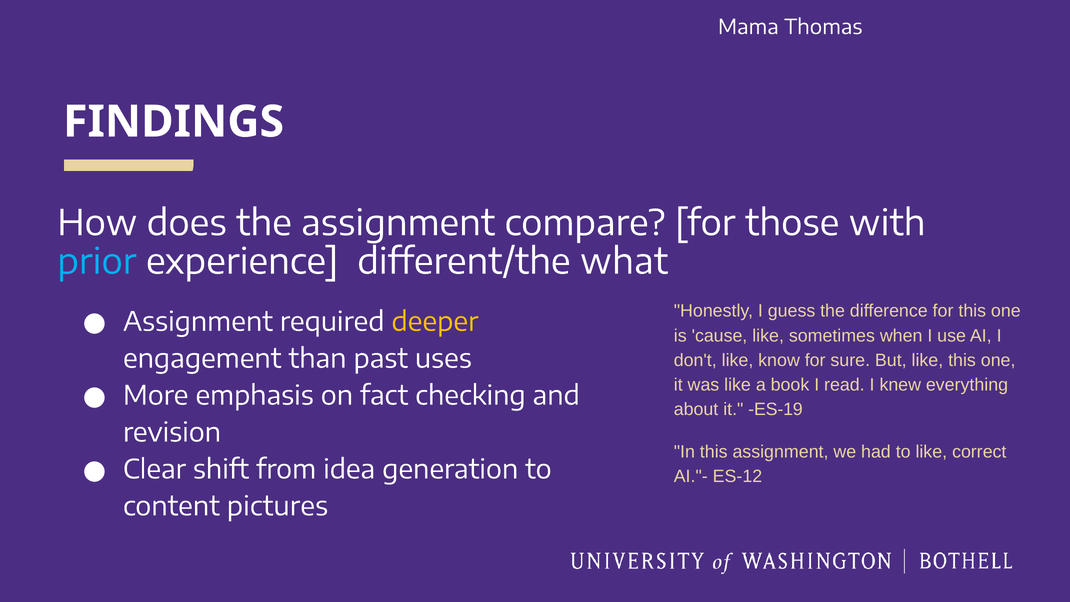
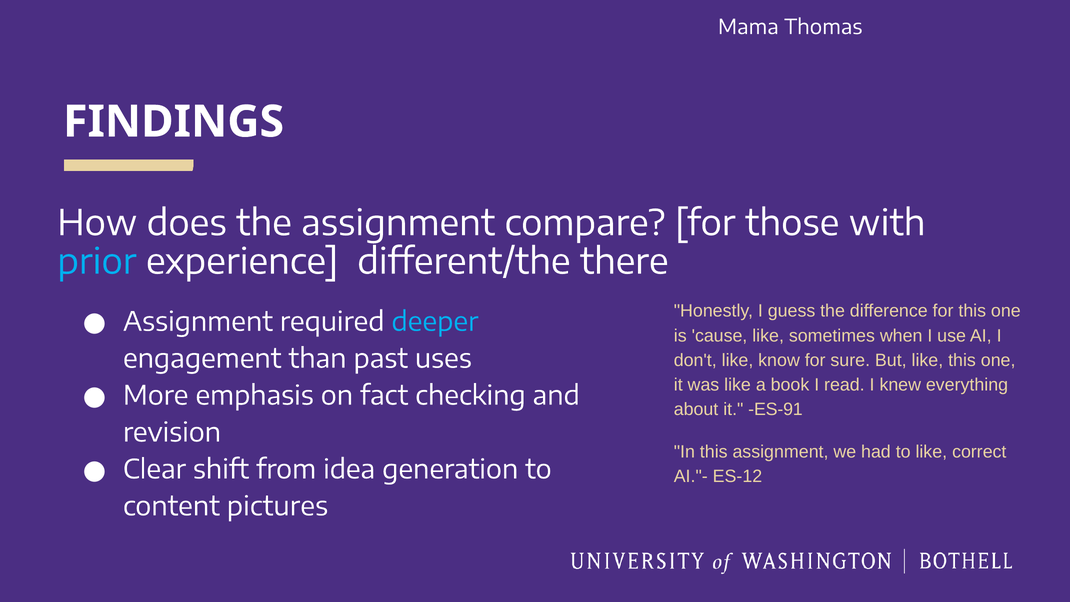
what: what -> there (624, 262)
deeper colour: yellow -> light blue (435, 322)
ES-19: ES-19 -> ES-91 (776, 409)
